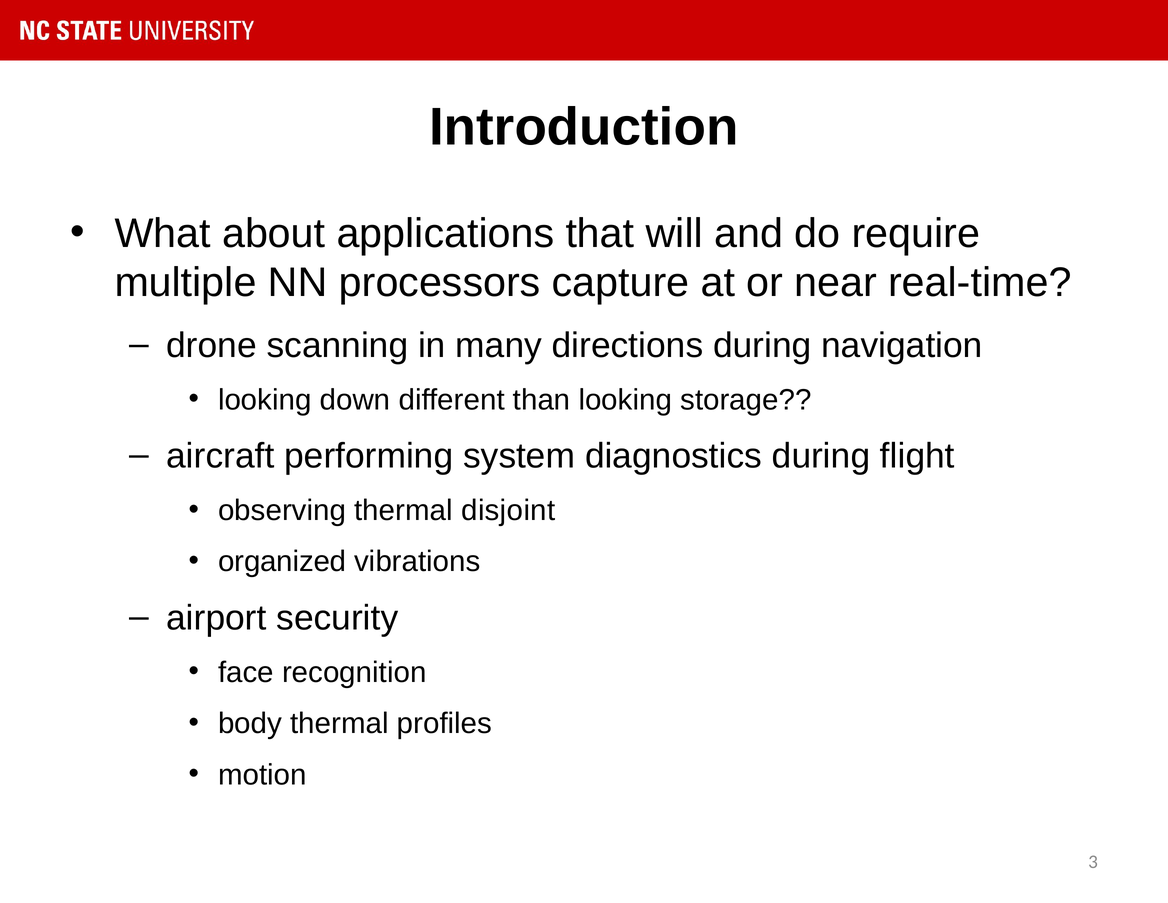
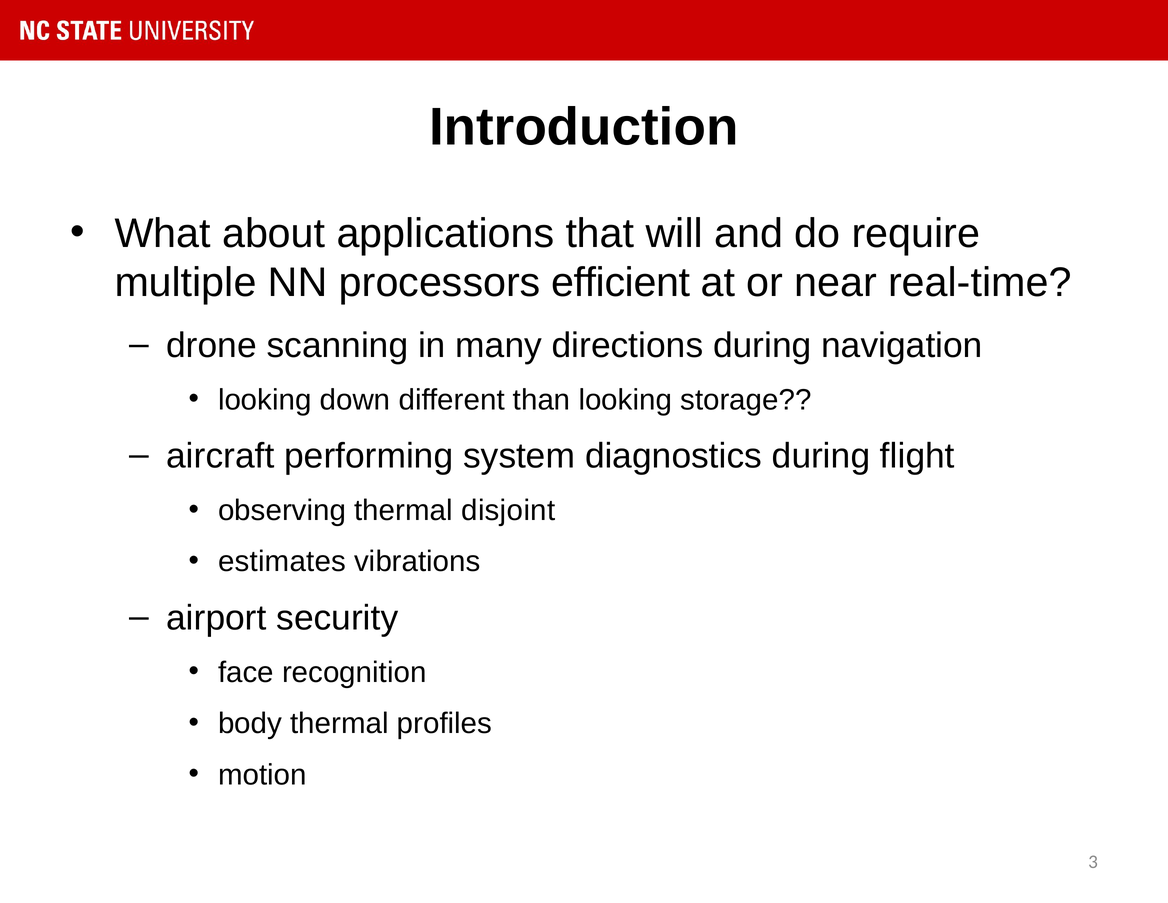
capture: capture -> efficient (621, 283)
organized: organized -> estimates (282, 561)
